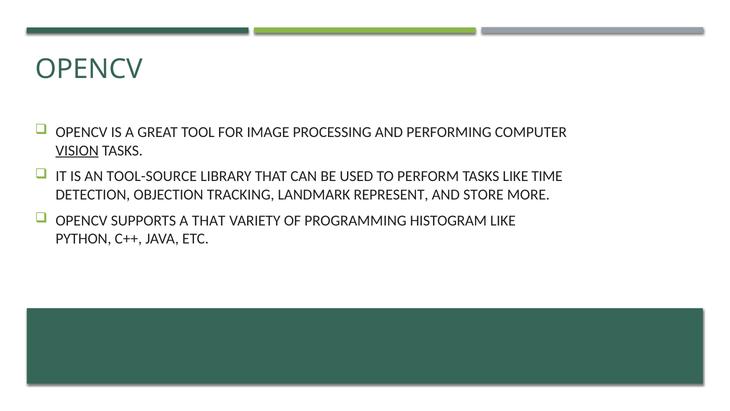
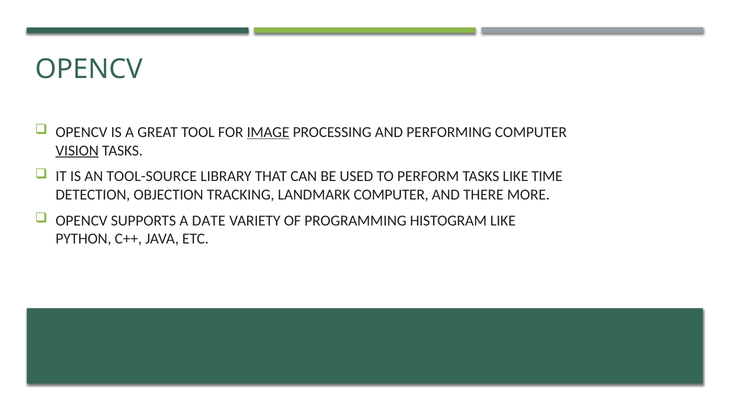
IMAGE underline: none -> present (268, 132)
LANDMARK REPRESENT: REPRESENT -> COMPUTER (391, 194)
STORE: STORE -> THERE (483, 194)
A THAT: THAT -> DATE (209, 220)
